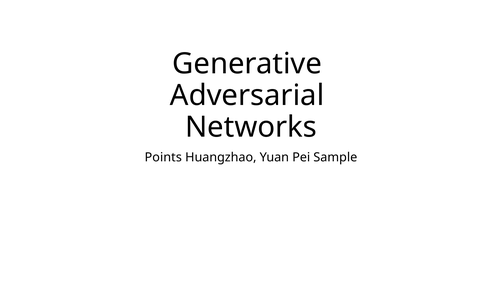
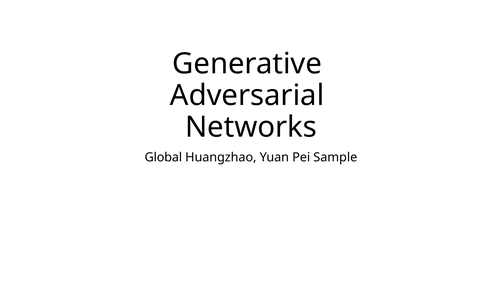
Points: Points -> Global (163, 157)
